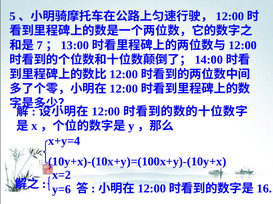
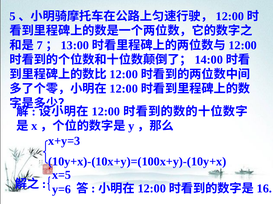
x+y=4: x+y=4 -> x+y=3 (64, 141)
x=2: x=2 -> x=5 (62, 176)
